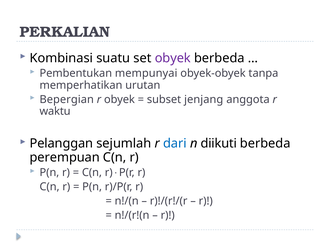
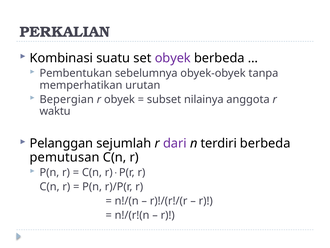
mempunyai: mempunyai -> sebelumnya (146, 73)
jenjang: jenjang -> nilainya (204, 99)
dari colour: blue -> purple (175, 143)
diikuti: diikuti -> terdiri (219, 143)
perempuan: perempuan -> pemutusan (65, 157)
